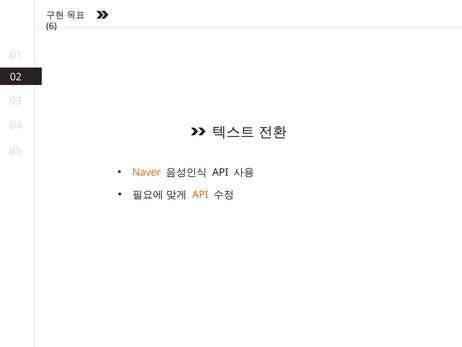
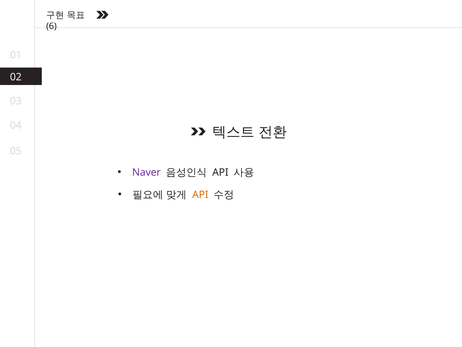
Naver colour: orange -> purple (146, 172)
